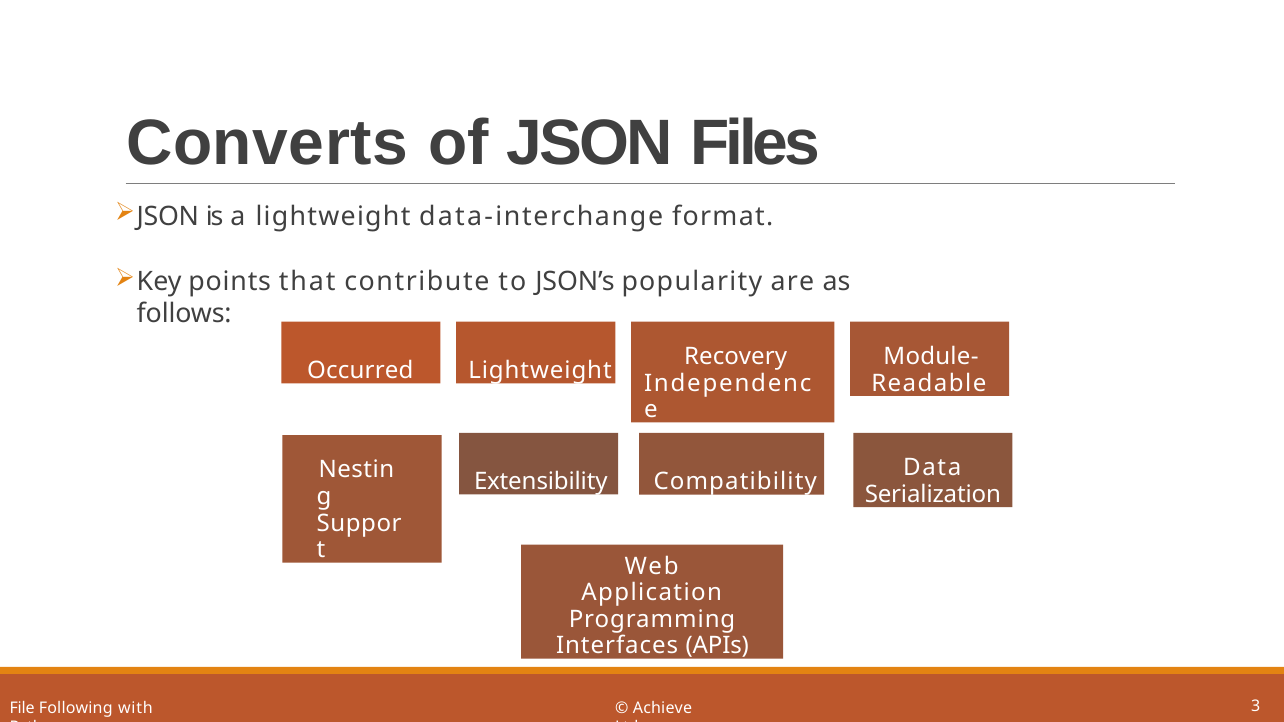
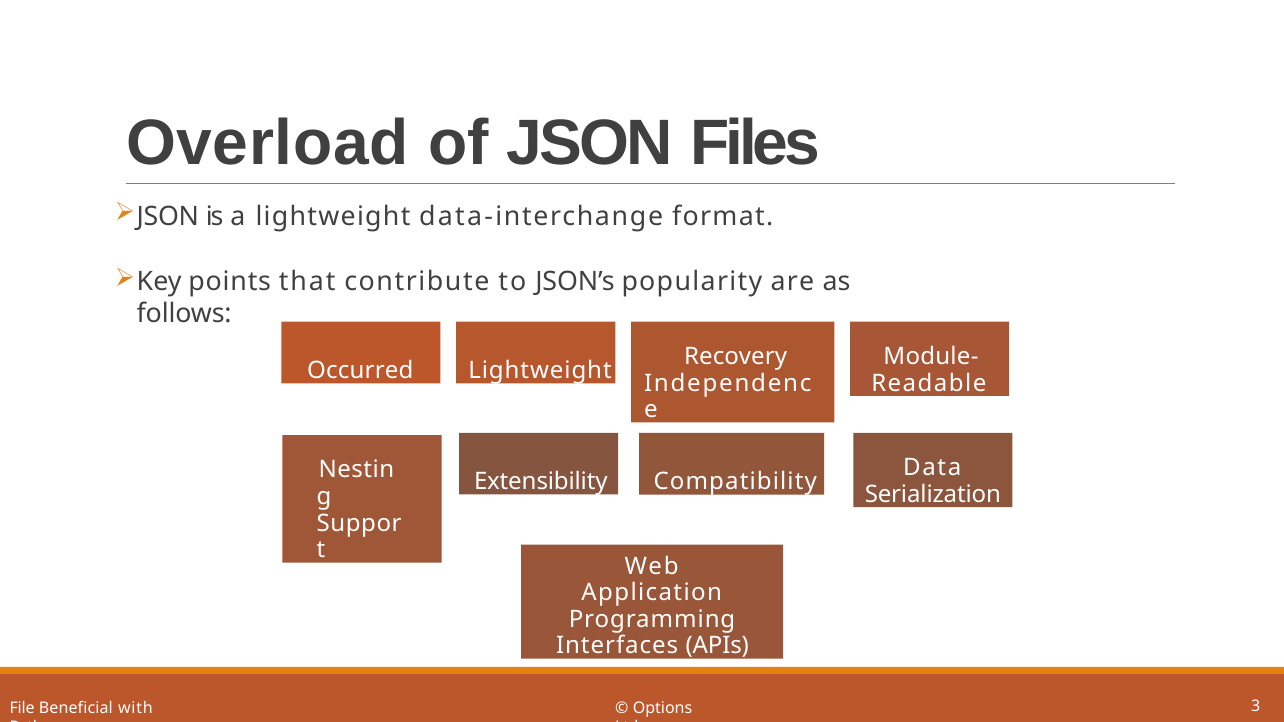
Converts: Converts -> Overload (267, 143)
Following: Following -> Beneficial (76, 708)
Achieve: Achieve -> Options (663, 709)
